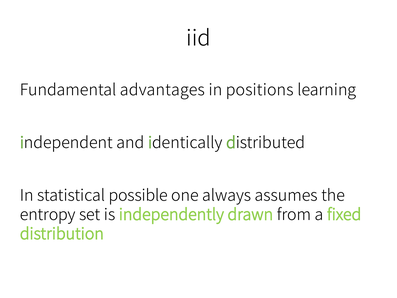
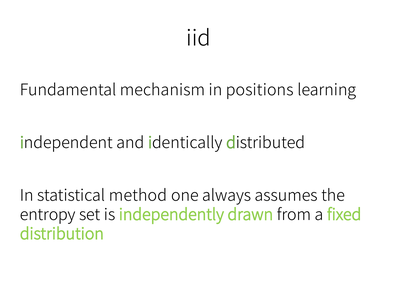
advantages: advantages -> mechanism (162, 90)
possible: possible -> method (138, 195)
